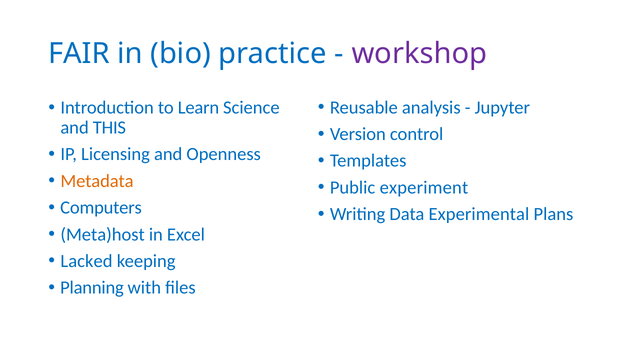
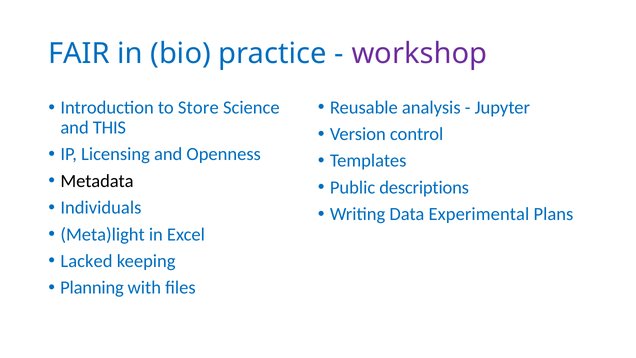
Learn: Learn -> Store (198, 108)
Metadata colour: orange -> black (97, 181)
experiment: experiment -> descriptions (424, 187)
Computers: Computers -> Individuals (101, 208)
Meta)host: Meta)host -> Meta)light (103, 234)
